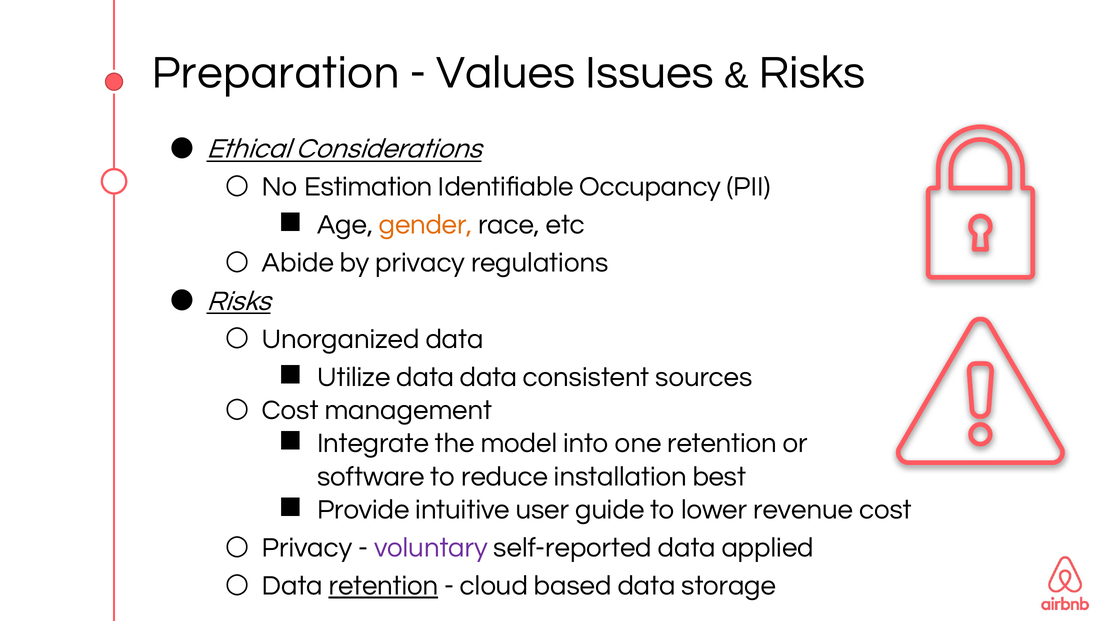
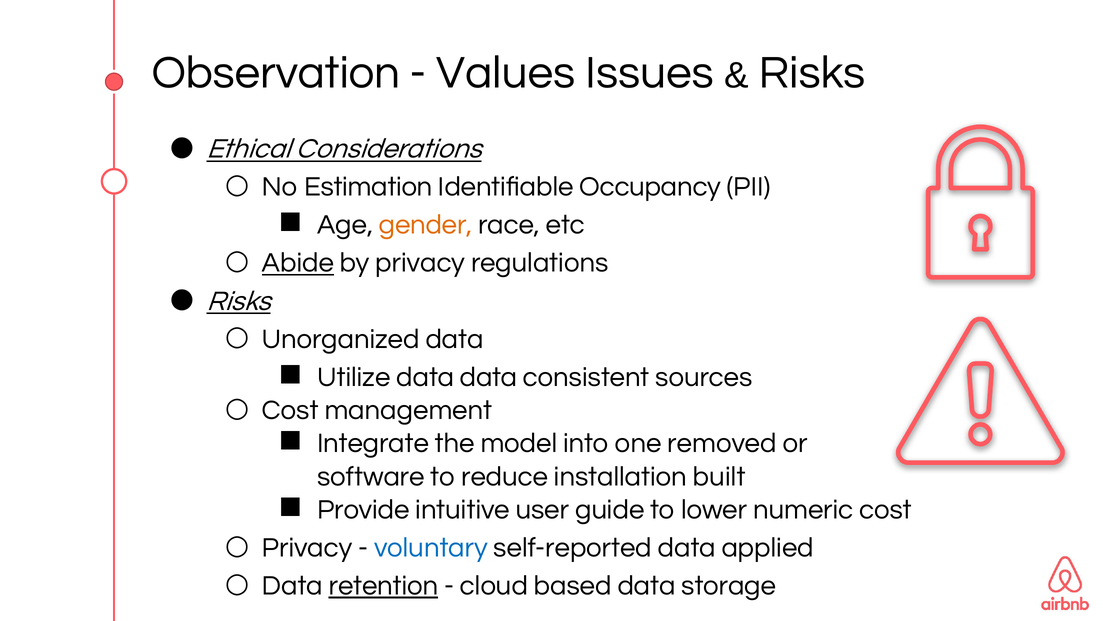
Preparation: Preparation -> Observation (276, 72)
Abide underline: none -> present (298, 263)
one retention: retention -> removed (722, 443)
best: best -> built (719, 476)
revenue: revenue -> numeric (803, 509)
voluntary colour: purple -> blue (431, 547)
